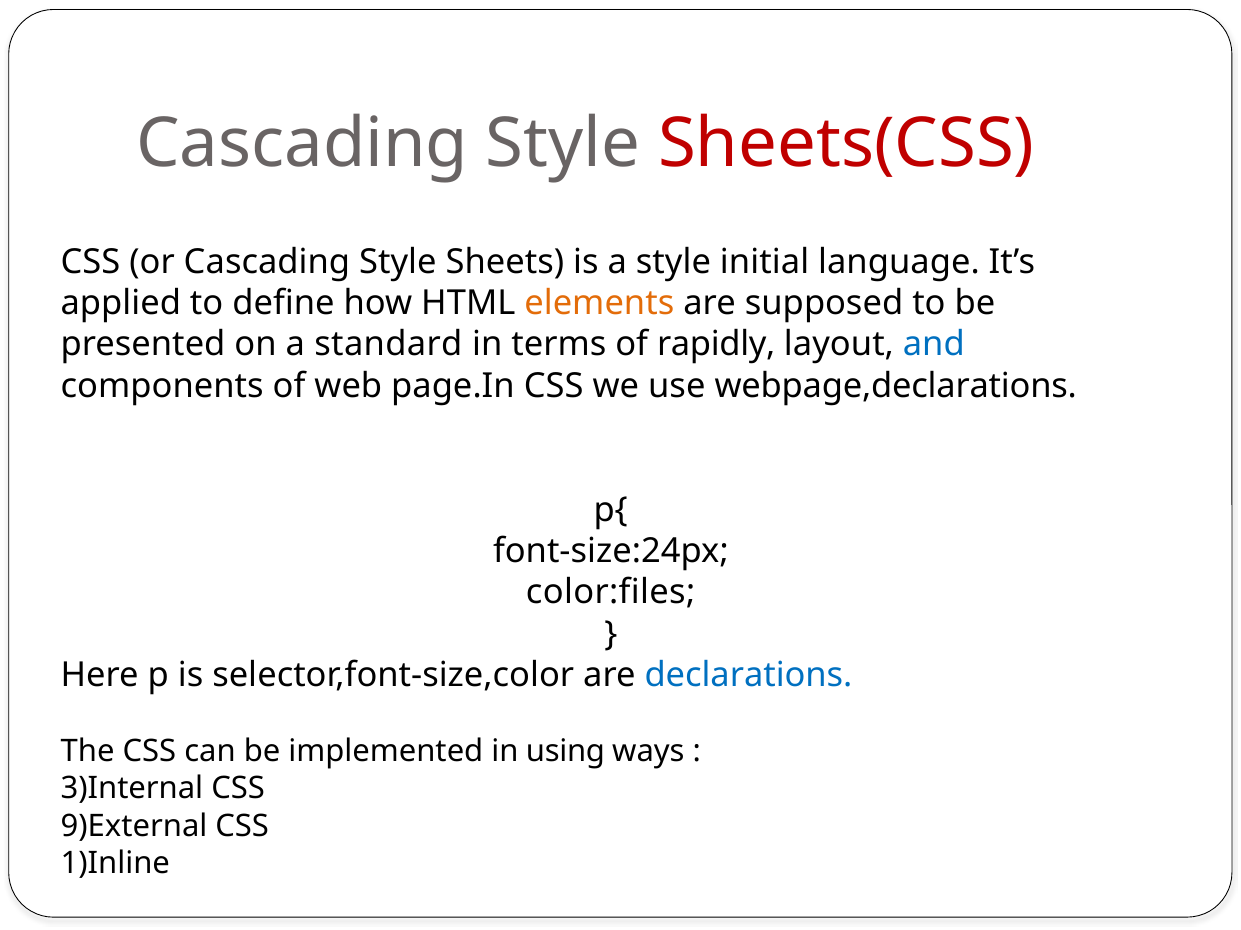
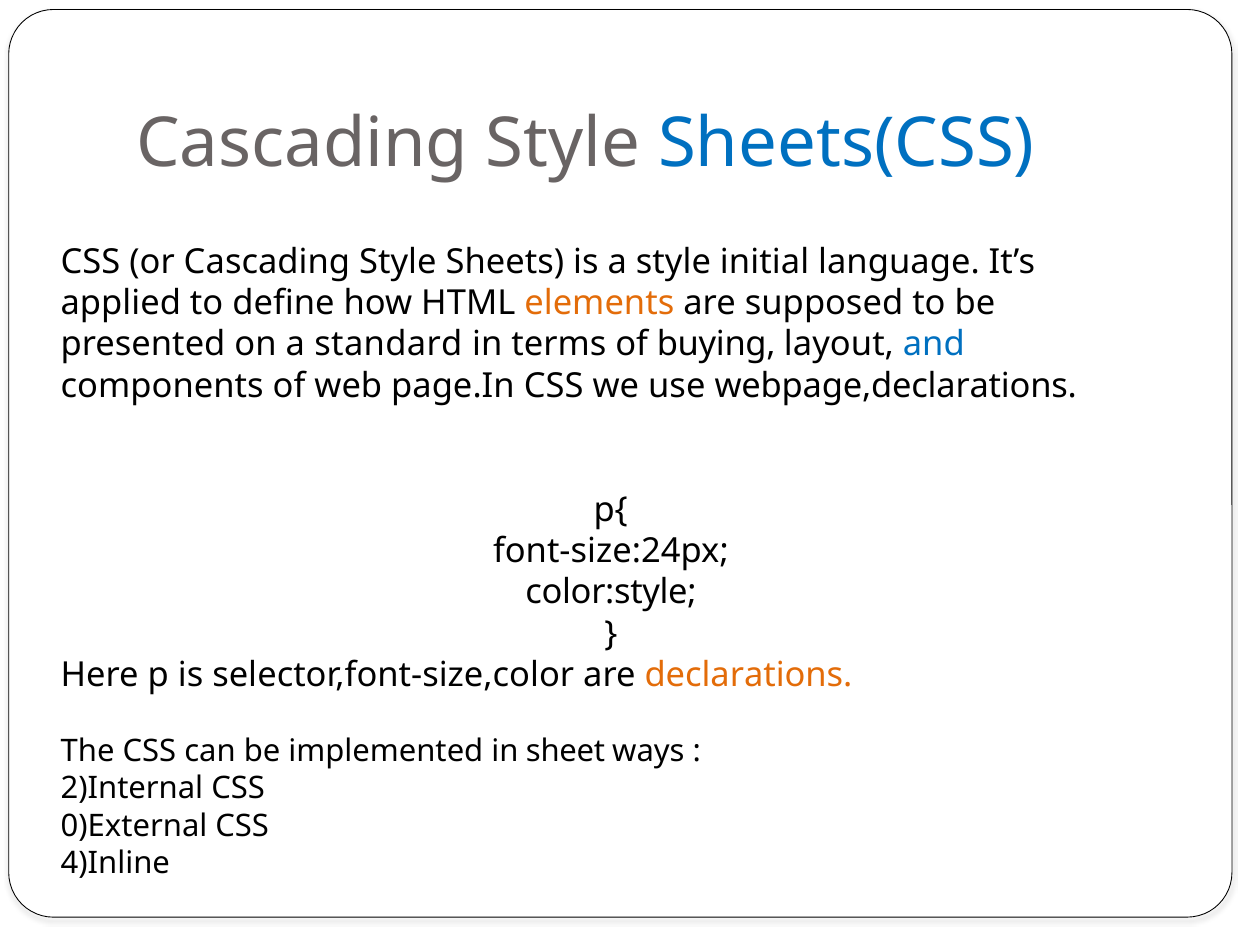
Sheets(CSS colour: red -> blue (846, 143)
rapidly: rapidly -> buying (716, 345)
color:files: color:files -> color:style (611, 593)
declarations colour: blue -> orange (748, 676)
using: using -> sheet (565, 752)
3)Internal: 3)Internal -> 2)Internal (132, 789)
9)External: 9)External -> 0)External (134, 826)
1)Inline: 1)Inline -> 4)Inline (115, 864)
